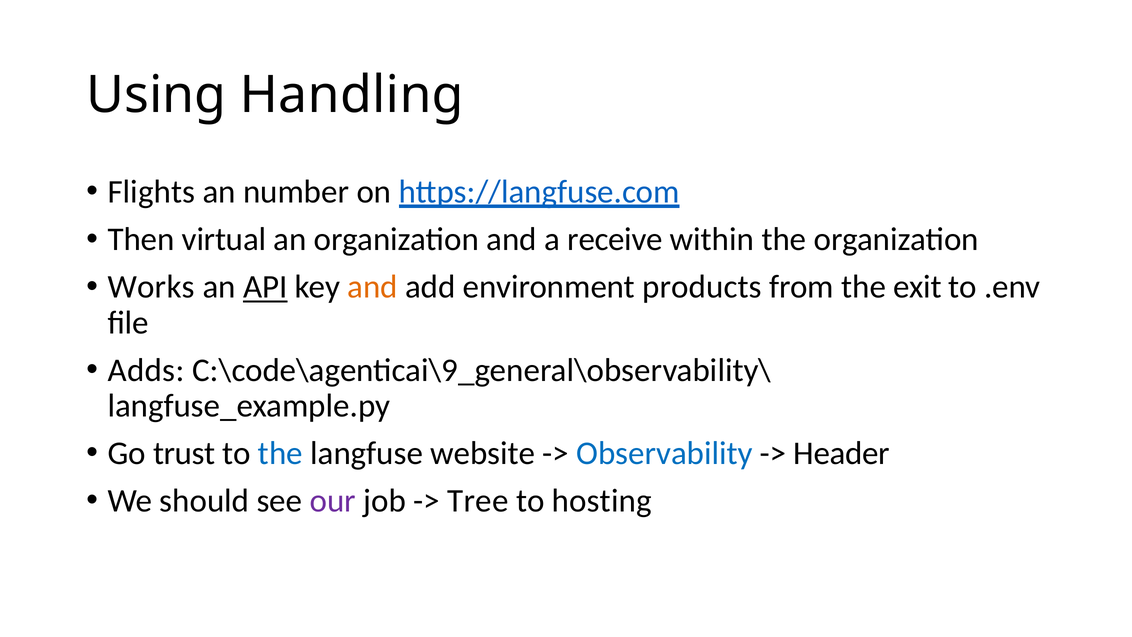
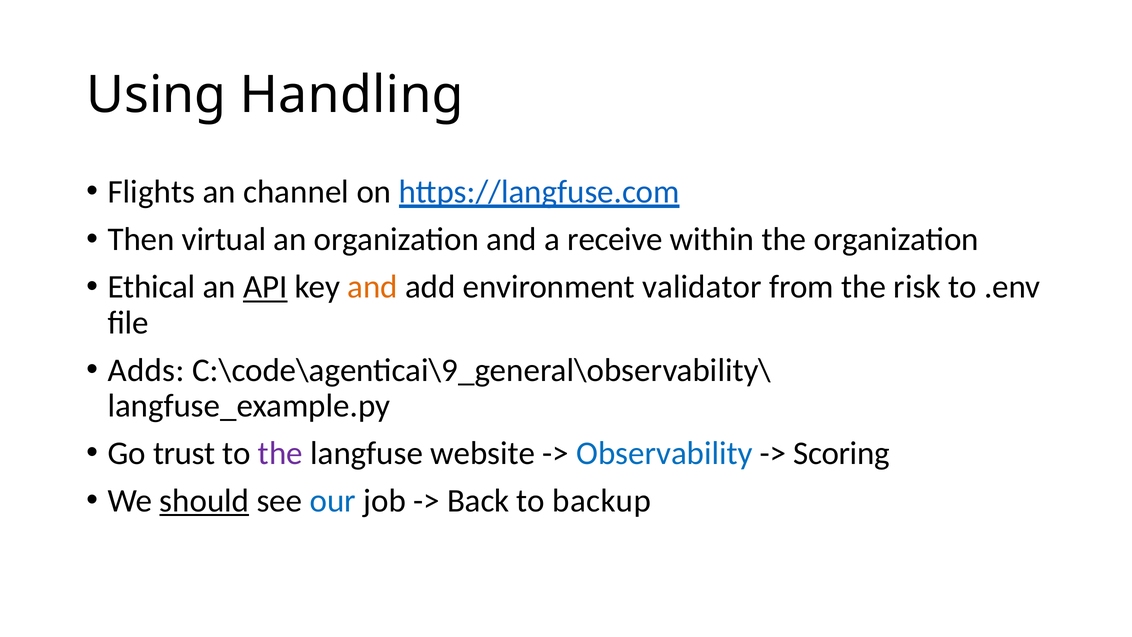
number: number -> channel (296, 192)
Works: Works -> Ethical (151, 287)
products: products -> validator (702, 287)
exit: exit -> risk (917, 287)
the colour: blue -> purple (280, 453)
Header: Header -> Scoring (841, 453)
should underline: none -> present (204, 501)
our colour: purple -> blue (333, 501)
Tree: Tree -> Back (478, 501)
hosting: hosting -> backup (602, 501)
